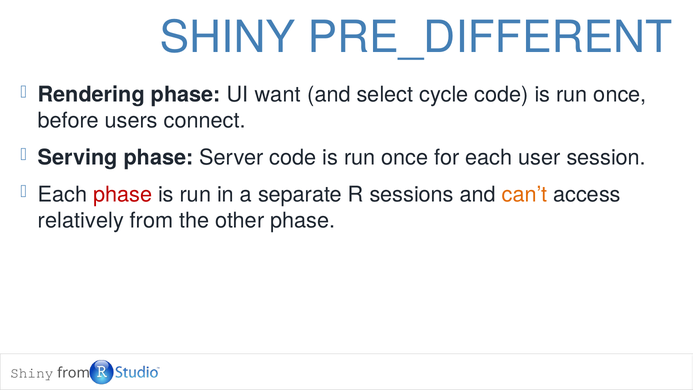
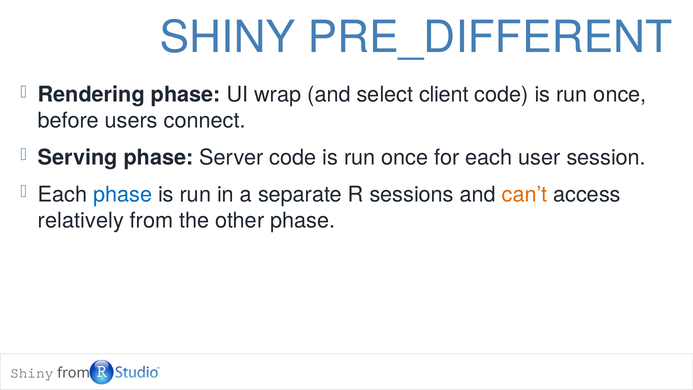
want: want -> wrap (278, 95)
cycle: cycle -> client (444, 95)
phase colour: red -> blue (123, 194)
